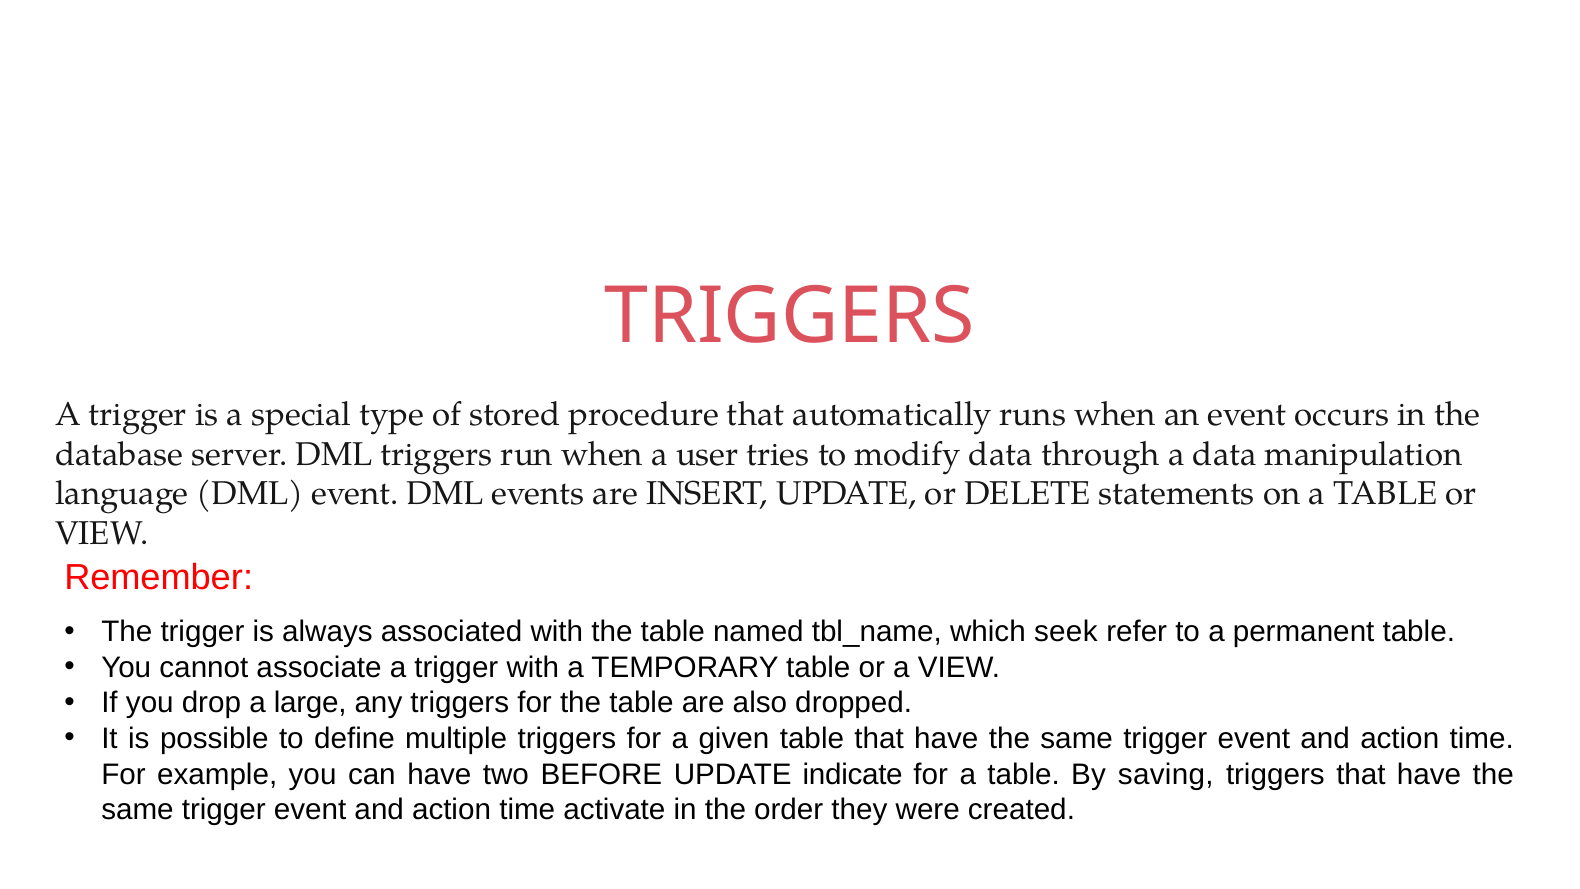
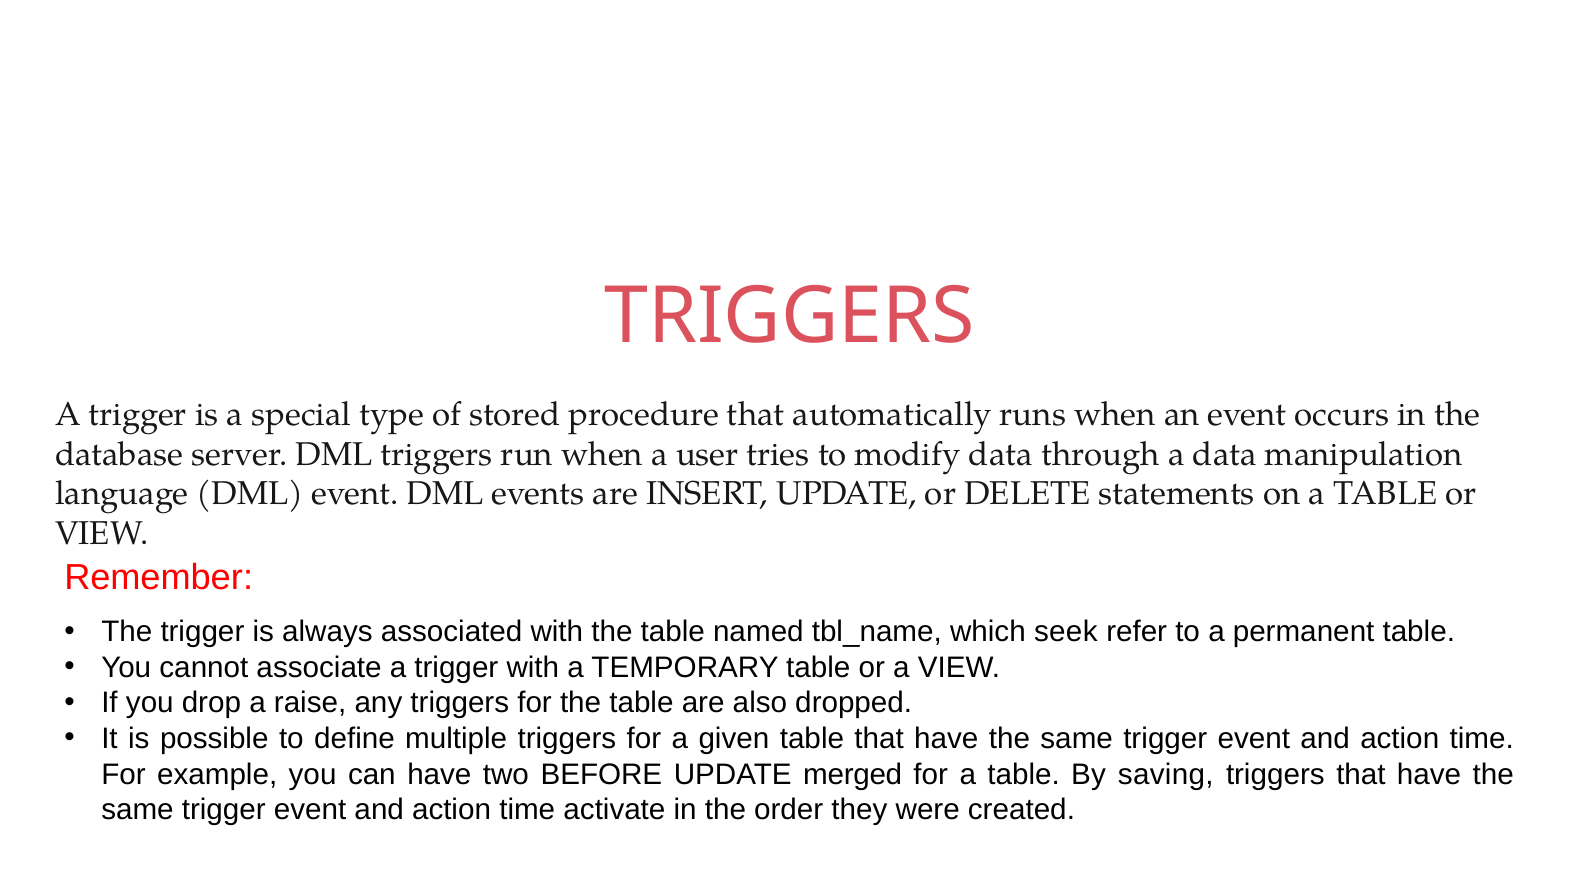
large: large -> raise (310, 703)
indicate: indicate -> merged (853, 774)
